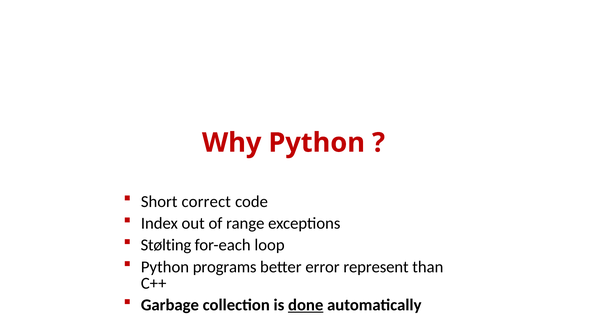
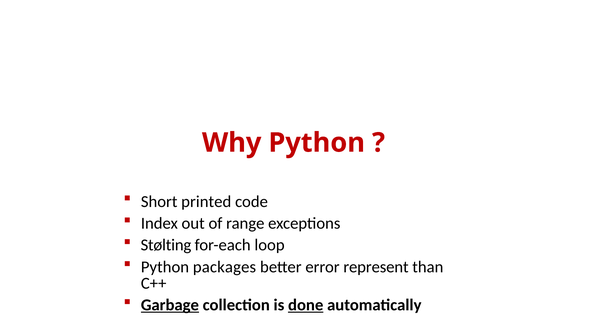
correct: correct -> printed (206, 201)
programs: programs -> packages (224, 267)
Garbage underline: none -> present (170, 305)
